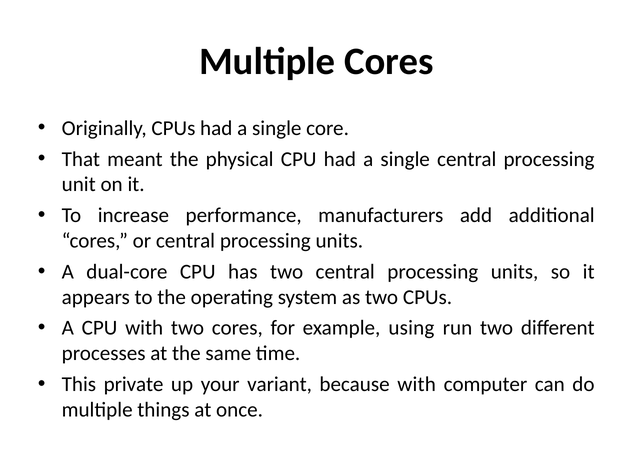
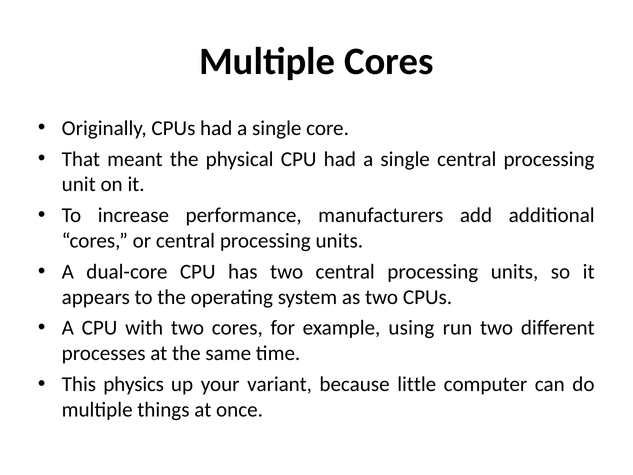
private: private -> physics (134, 384)
because with: with -> little (417, 384)
